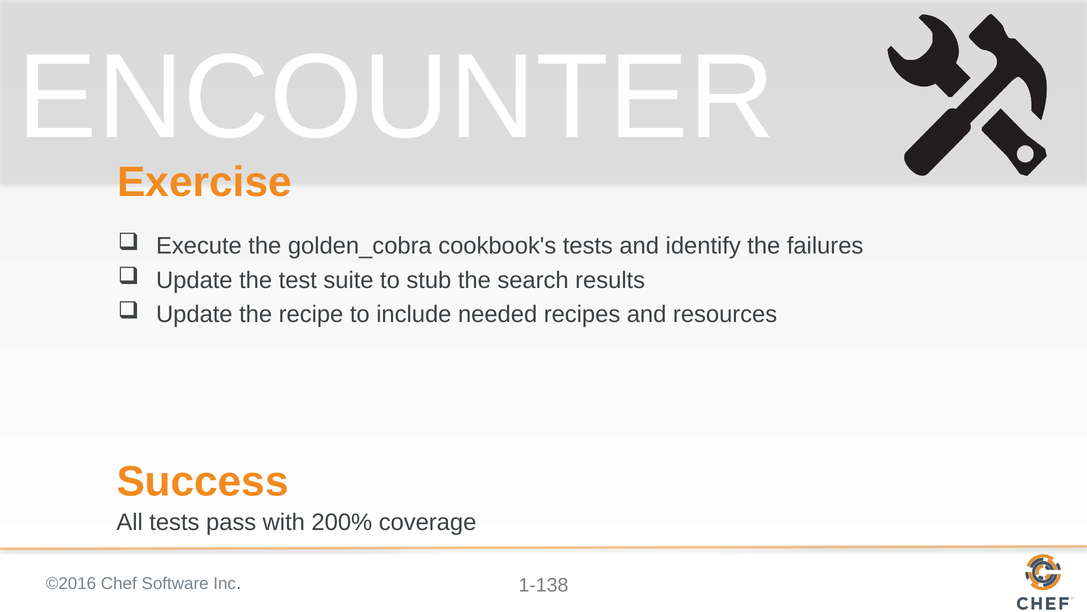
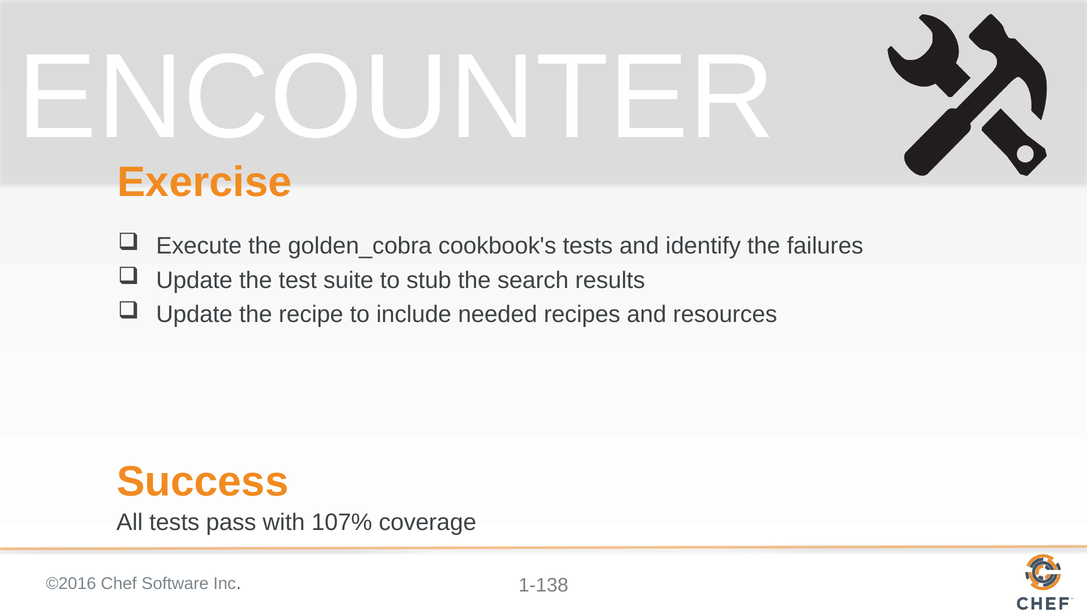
200%: 200% -> 107% (342, 522)
